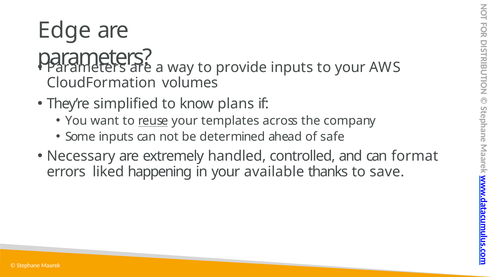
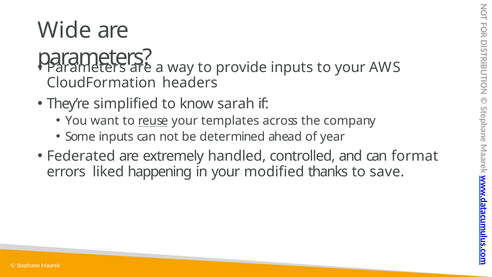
Edge: Edge -> Wide (65, 30)
volumes: volumes -> headers (190, 83)
plans: plans -> sarah (236, 104)
safe: safe -> year (333, 137)
Necessary: Necessary -> Federated (81, 156)
available: available -> modified (274, 171)
